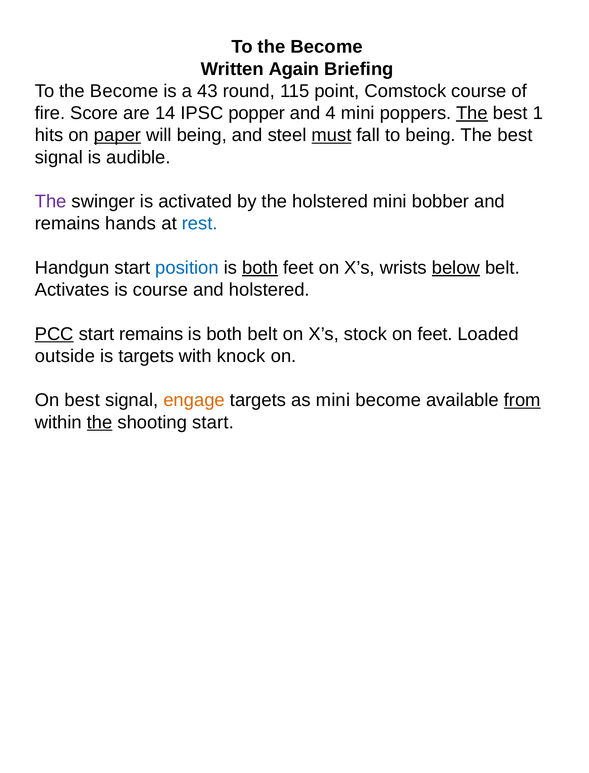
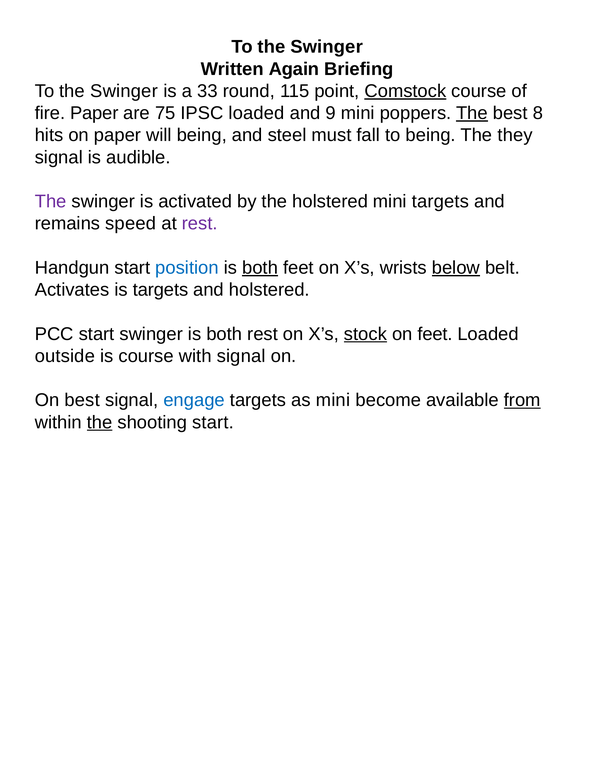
Become: Become -> Swinger (327, 47)
Become: Become -> Swinger (124, 91)
43: 43 -> 33 (207, 91)
Comstock underline: none -> present (405, 91)
fire Score: Score -> Paper (94, 113)
14: 14 -> 75 (165, 113)
IPSC popper: popper -> loaded (257, 113)
4: 4 -> 9 (331, 113)
1: 1 -> 8 (538, 113)
paper underline: present -> none (118, 135)
must underline: present -> none (332, 135)
best: best -> they (515, 135)
mini bobber: bobber -> targets (440, 201)
hands: hands -> speed (131, 224)
rest colour: blue -> purple (200, 224)
is course: course -> targets (161, 290)
PCC underline: present -> none (54, 334)
start remains: remains -> swinger (151, 334)
both belt: belt -> rest (263, 334)
stock underline: none -> present (365, 334)
is targets: targets -> course (146, 356)
with knock: knock -> signal (241, 356)
engage colour: orange -> blue (194, 400)
